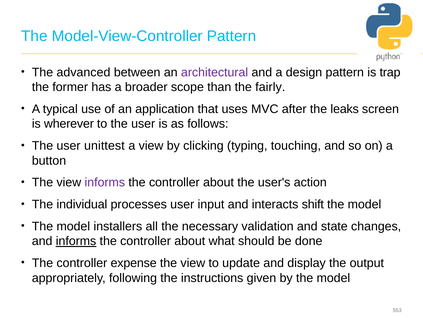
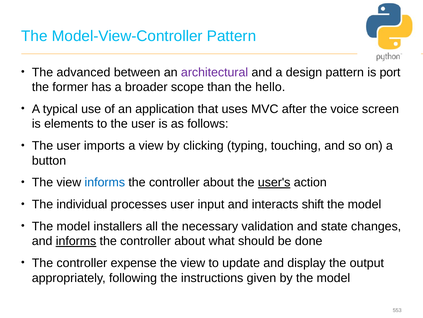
trap: trap -> port (390, 72)
fairly: fairly -> hello (270, 87)
leaks: leaks -> voice (345, 109)
wherever: wherever -> elements (69, 124)
unittest: unittest -> imports (104, 145)
informs colour: purple -> blue (105, 182)
user's underline: none -> present (274, 182)
